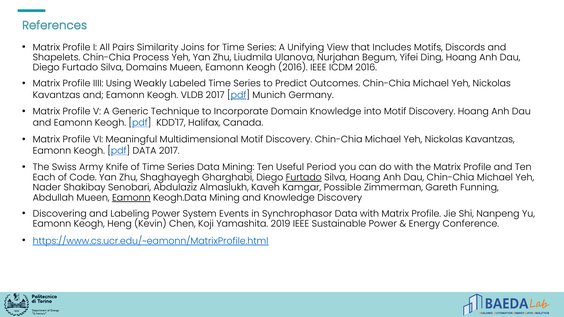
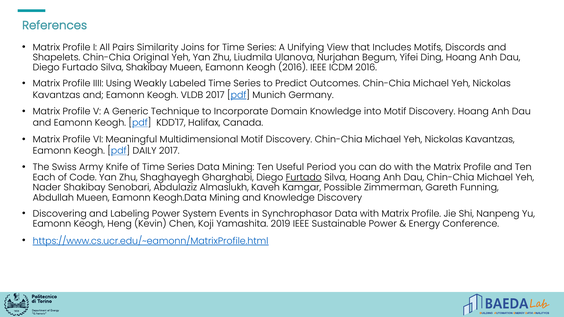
Process: Process -> Original (151, 57)
Silva Domains: Domains -> Shakibay (147, 68)
pdf DATA: DATA -> DAILY (145, 151)
Eamonn underline: present -> none (131, 198)
